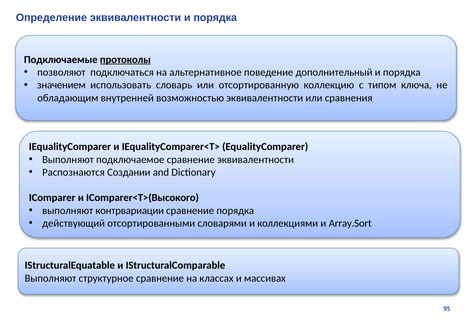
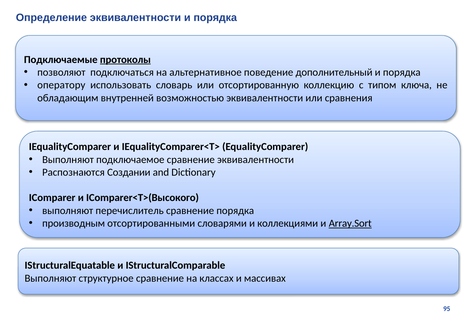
значением: значением -> оператору (61, 85)
контрвариации: контрвариации -> перечислитель (130, 211)
действующий: действующий -> производным (74, 223)
Array.Sort underline: none -> present (350, 223)
